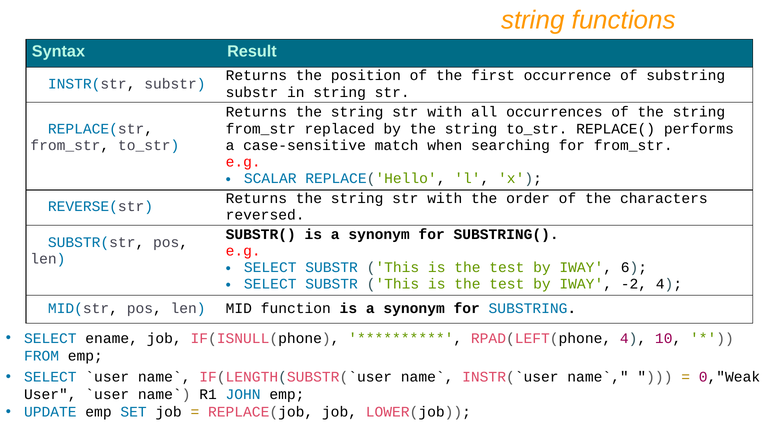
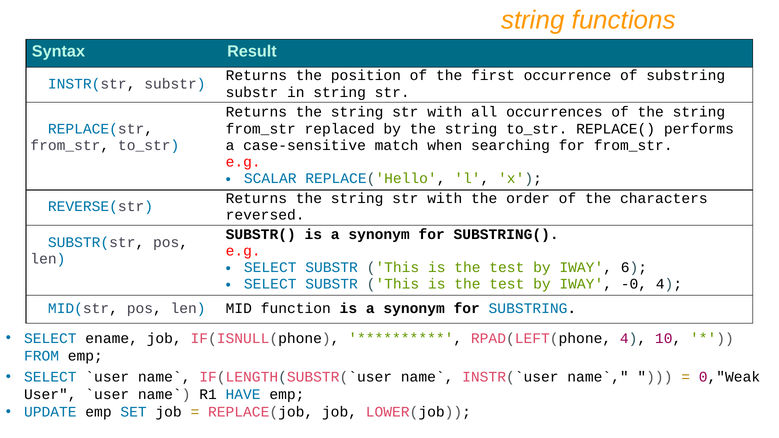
-2: -2 -> -0 (634, 284)
JOHN: JOHN -> HAVE (243, 395)
